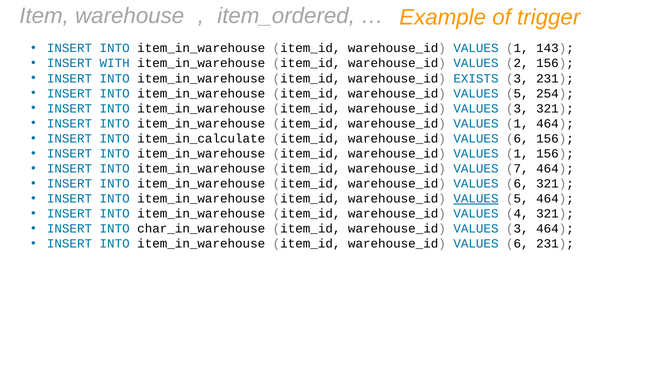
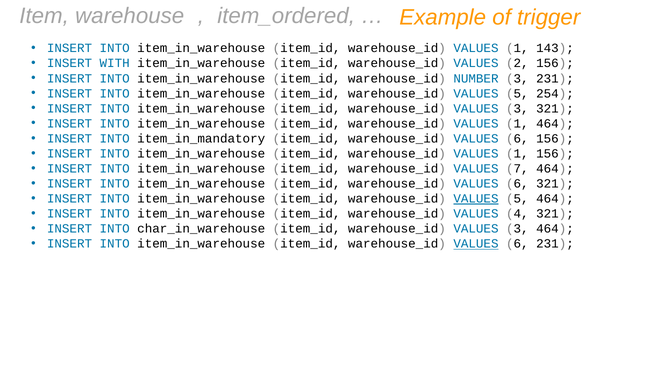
EXISTS: EXISTS -> NUMBER (476, 78)
item_in_calculate: item_in_calculate -> item_in_mandatory (201, 139)
VALUES underline: none -> present (476, 244)
